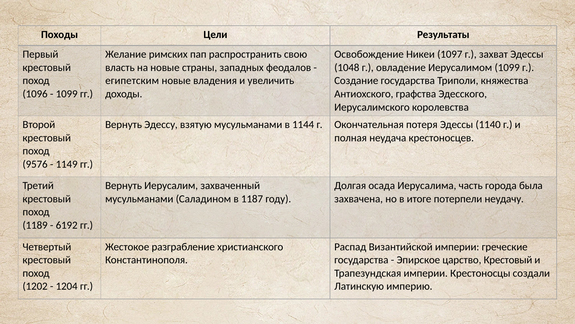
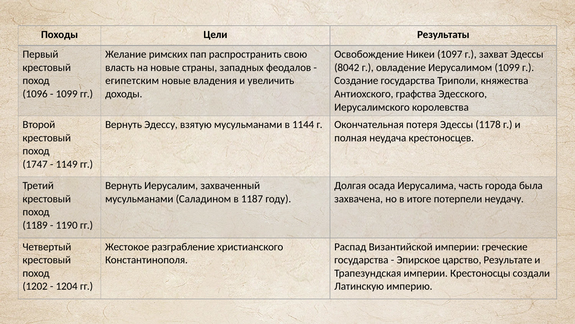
1048: 1048 -> 8042 (347, 67)
1140: 1140 -> 1178 (488, 124)
9576: 9576 -> 1747 (35, 164)
6192: 6192 -> 1190 (67, 225)
царство Крестовый: Крестовый -> Результате (508, 260)
